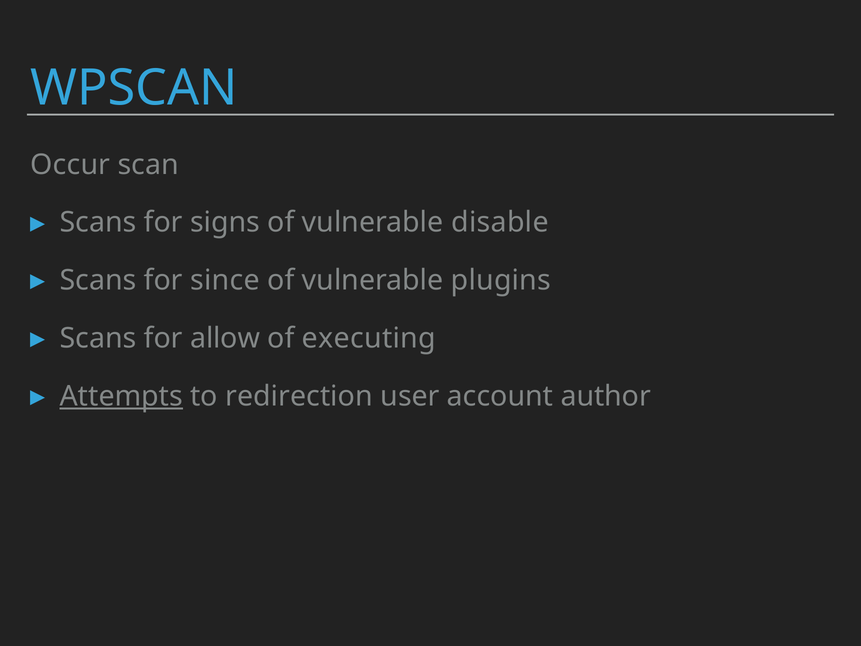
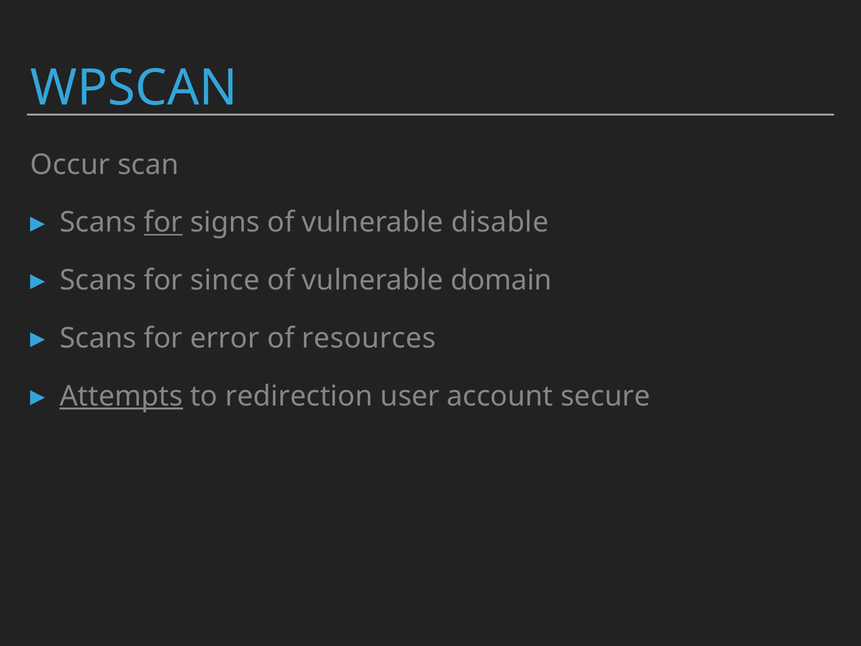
for underline: none -> present (163, 222)
plugins: plugins -> domain (501, 280)
allow: allow -> error (225, 338)
executing: executing -> resources (369, 338)
author: author -> secure (606, 396)
